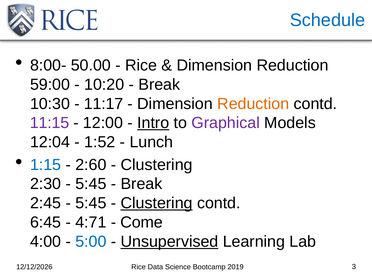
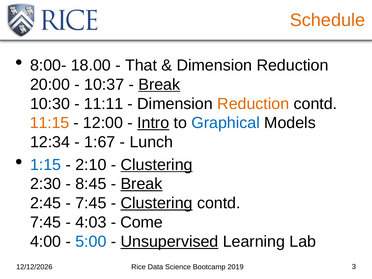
Schedule colour: blue -> orange (327, 20)
50.00: 50.00 -> 18.00 (91, 65)
Rice: Rice -> That (141, 65)
59:00: 59:00 -> 20:00 (50, 84)
10:20: 10:20 -> 10:37 (104, 84)
Break underline: none -> present (159, 84)
11:17: 11:17 -> 11:11 (104, 104)
11:15 colour: purple -> orange (49, 123)
Graphical colour: purple -> blue (226, 123)
12:04: 12:04 -> 12:34 (50, 142)
1:52: 1:52 -> 1:67 (100, 142)
2:60: 2:60 -> 2:10 (91, 165)
Clustering underline: none -> present (157, 165)
5:45: 5:45 -> 8:45 (91, 184)
Break underline: none -> present (141, 184)
5:45: 5:45 -> 7:45 (91, 203)
6:45: 6:45 -> 7:45 (46, 222)
4:71: 4:71 -> 4:03 (91, 222)
